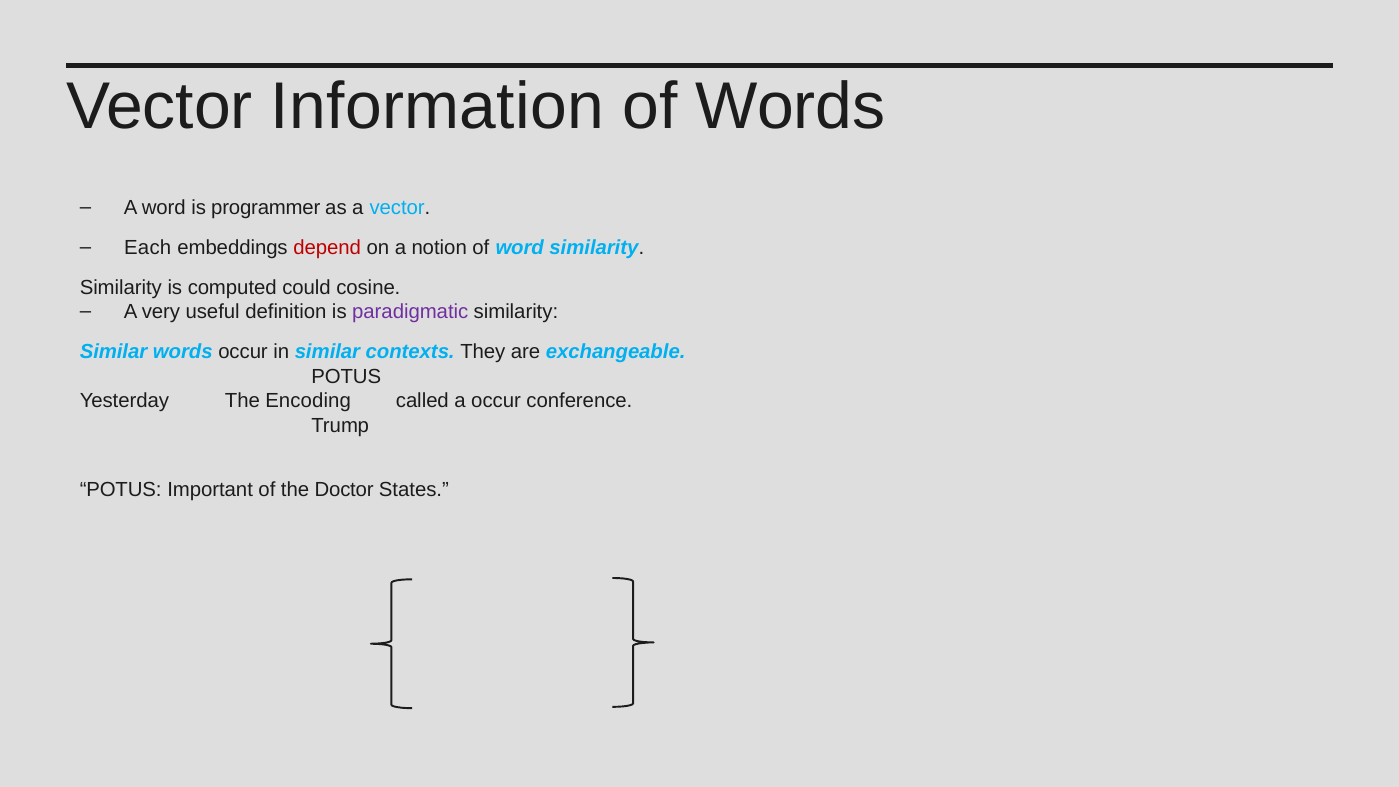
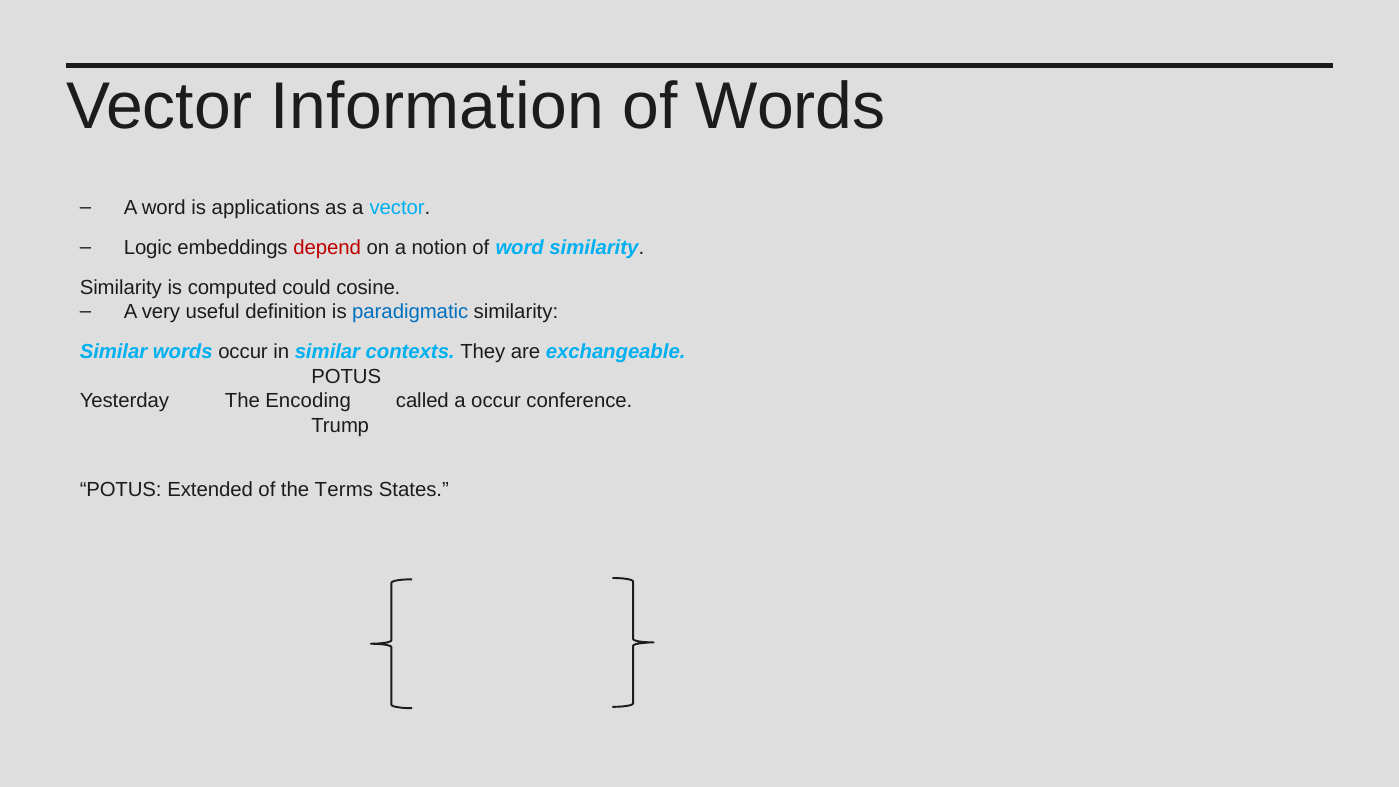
programmer: programmer -> applications (266, 208)
Each: Each -> Logic (148, 248)
paradigmatic colour: purple -> blue (410, 312)
Important: Important -> Extended (210, 490)
Doctor: Doctor -> Terms (344, 490)
